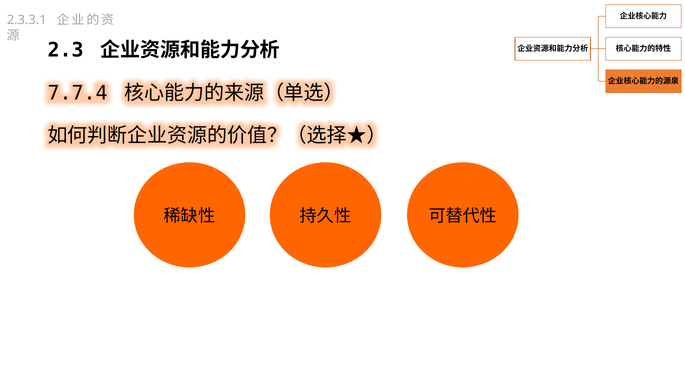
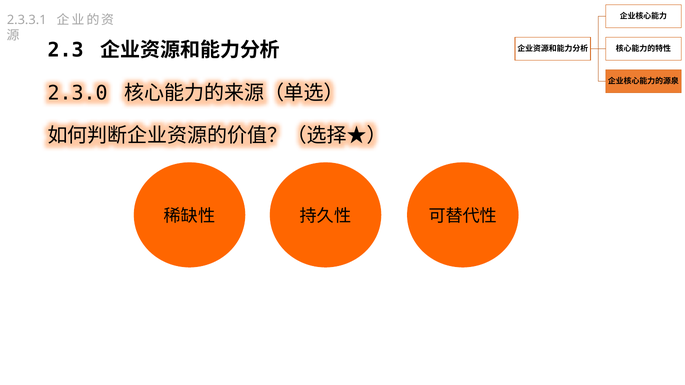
7.7.4: 7.7.4 -> 2.3.0 (78, 93)
